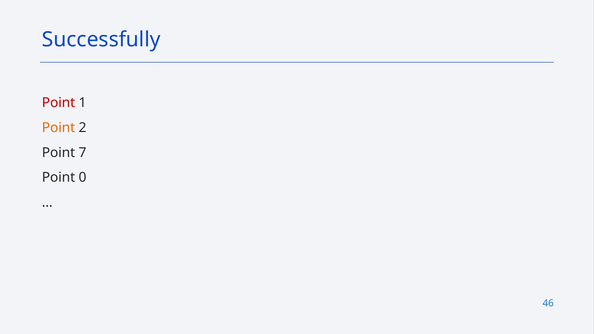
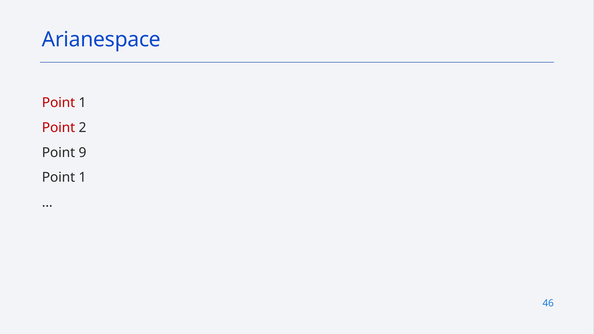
Successfully: Successfully -> Arianespace (101, 40)
Point colour: orange -> red (59, 128)
7: 7 -> 9 (83, 153)
0: 0 -> 1 (83, 178)
